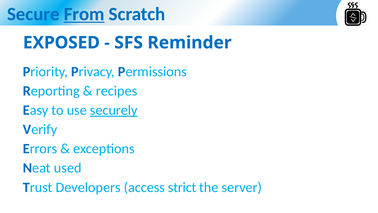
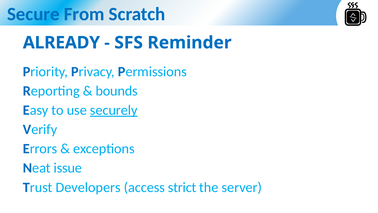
From underline: present -> none (84, 14)
EXPOSED: EXPOSED -> ALREADY (61, 43)
recipes: recipes -> bounds (117, 91)
used: used -> issue (68, 168)
